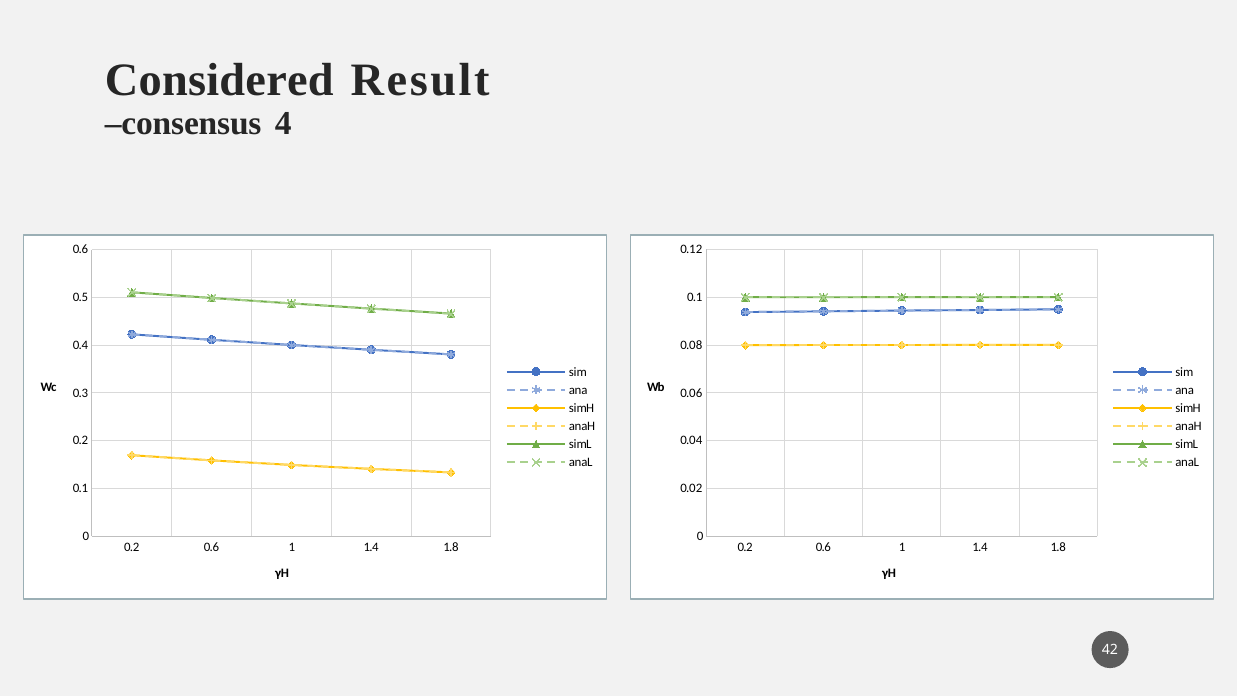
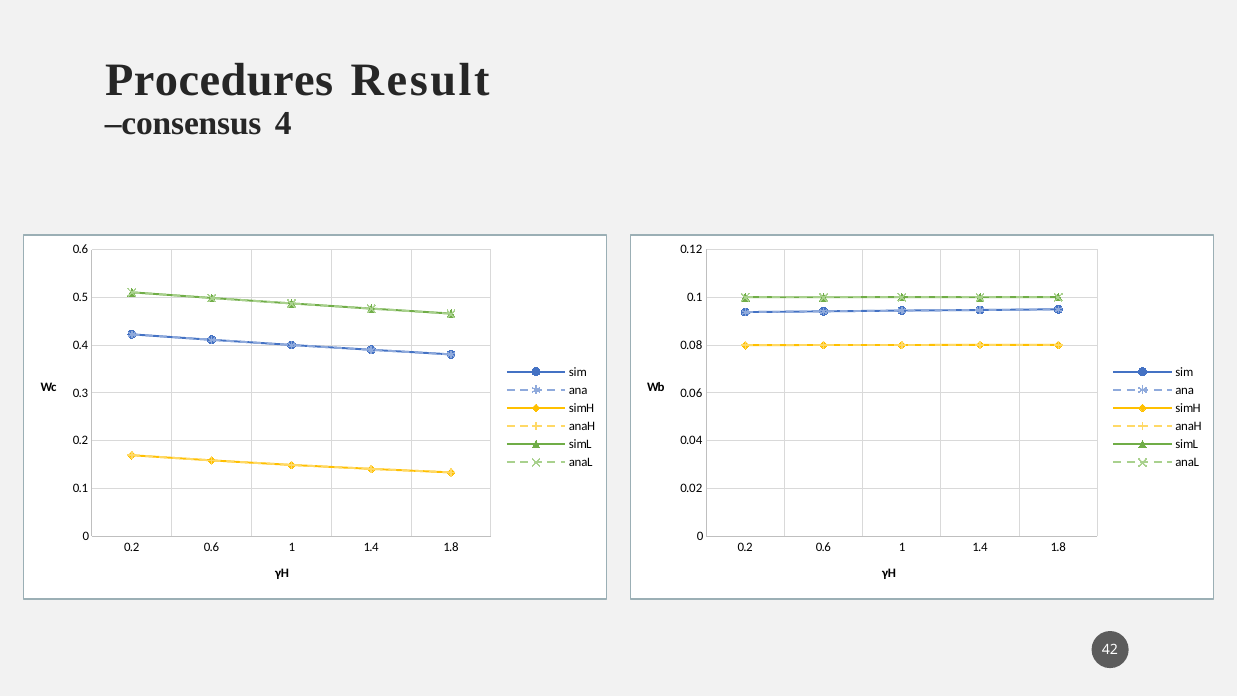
Considered: Considered -> Procedures (219, 80)
